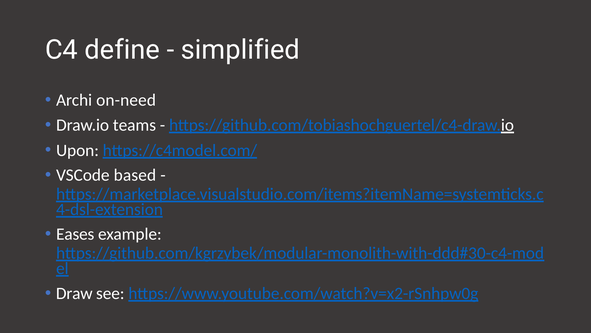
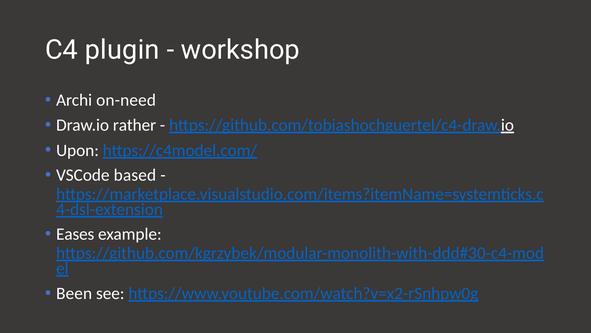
define: define -> plugin (122, 50)
simplified: simplified -> workshop (240, 50)
teams: teams -> rather (135, 125)
Draw: Draw -> Been (74, 293)
